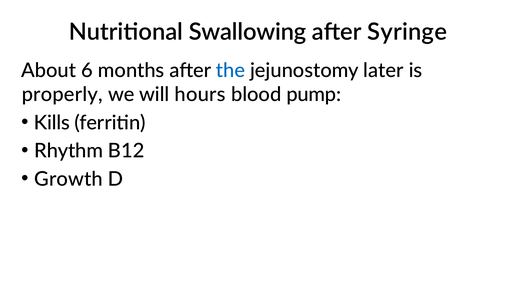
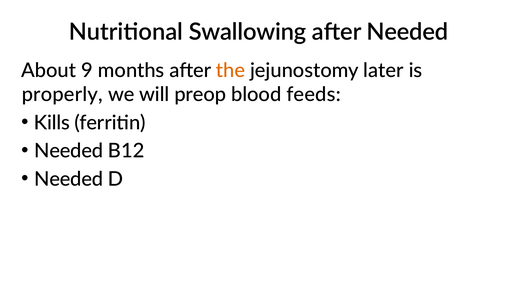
after Syringe: Syringe -> Needed (407, 32)
6: 6 -> 9 (87, 71)
the colour: blue -> orange (230, 71)
hours: hours -> preop (200, 95)
pump: pump -> feeds (314, 95)
Rhythm: Rhythm -> Needed (69, 151)
Growth: Growth -> Needed (69, 179)
